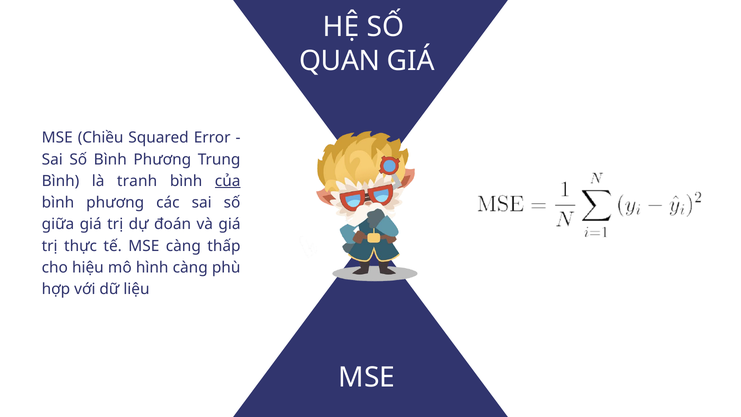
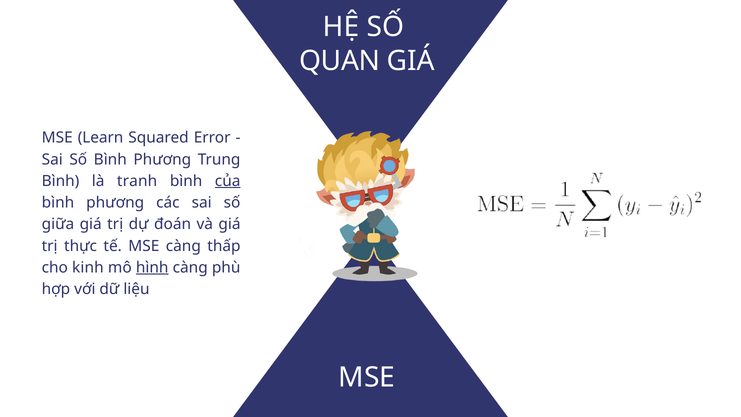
Chiều: Chiều -> Learn (101, 138)
hiệu: hiệu -> kinh (88, 267)
hình underline: none -> present (152, 267)
